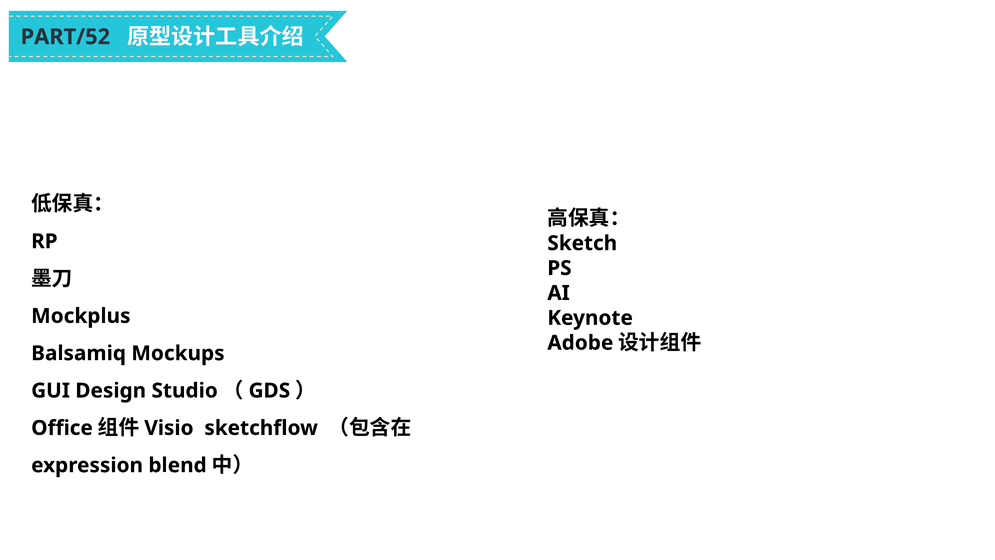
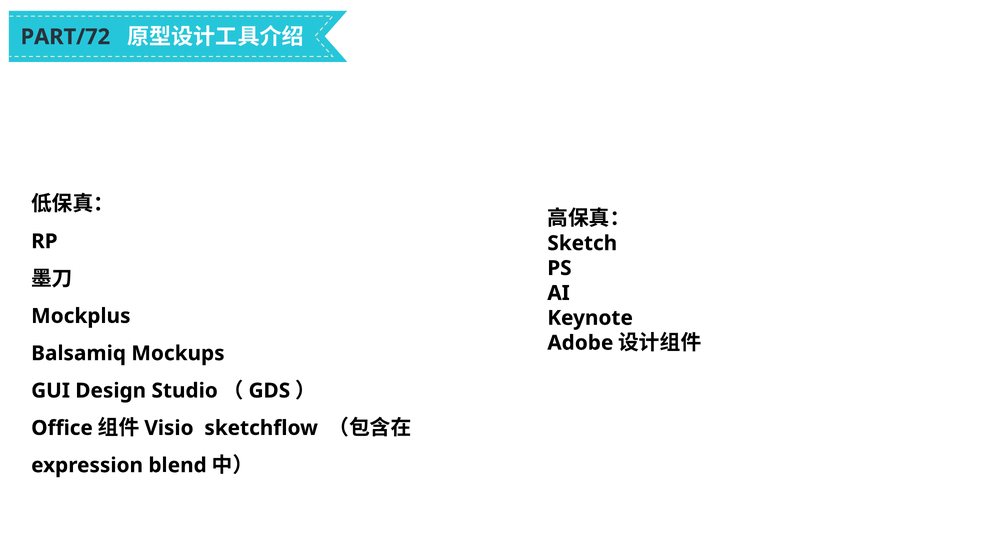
PART/52: PART/52 -> PART/72 (65, 37)
